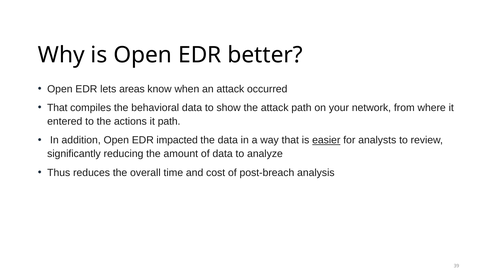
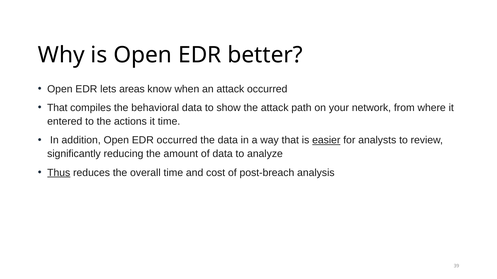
it path: path -> time (169, 122)
EDR impacted: impacted -> occurred (177, 140)
Thus underline: none -> present (59, 173)
